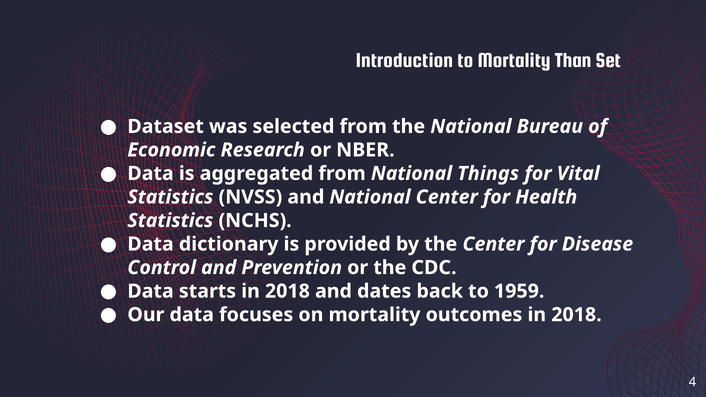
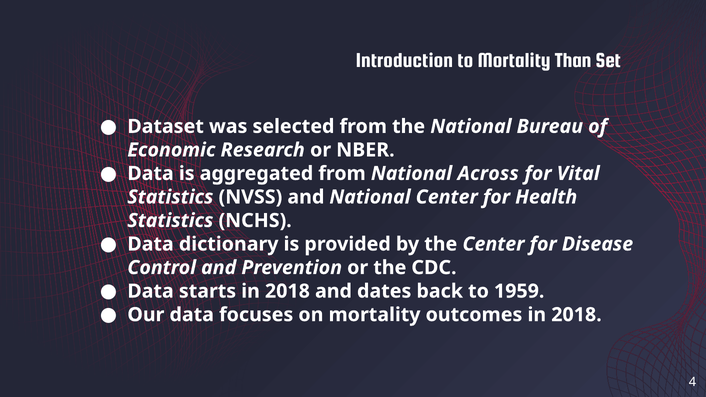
Things: Things -> Across (488, 174)
